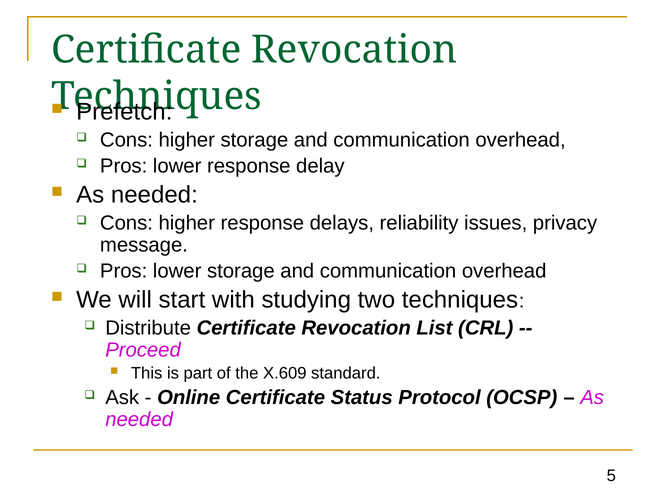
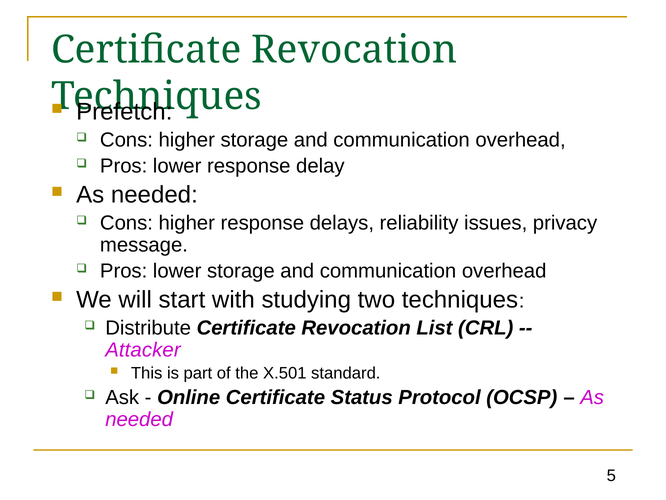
Proceed: Proceed -> Attacker (143, 350)
X.609: X.609 -> X.501 (285, 373)
